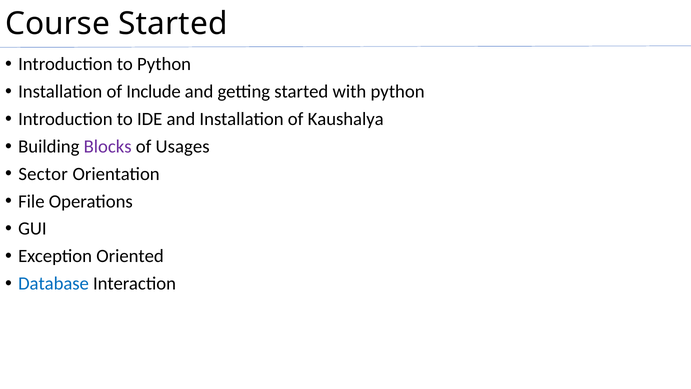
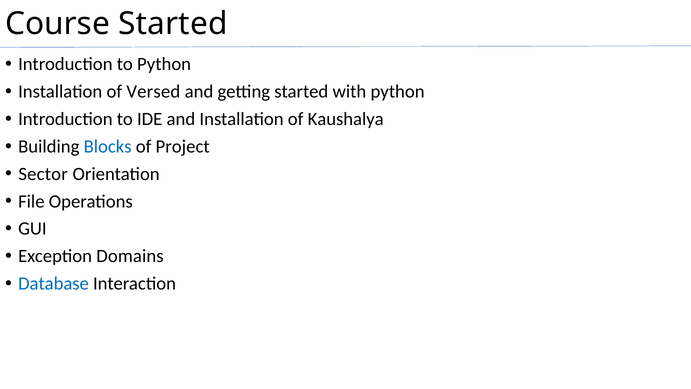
Include: Include -> Versed (153, 92)
Blocks colour: purple -> blue (108, 146)
Usages: Usages -> Project (183, 146)
Oriented: Oriented -> Domains (130, 256)
